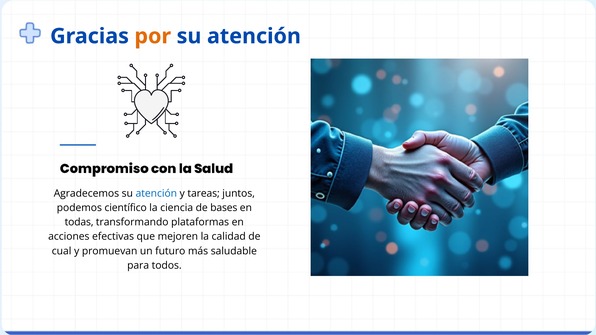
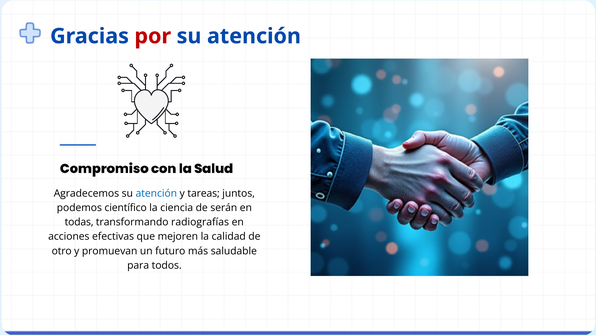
por colour: orange -> red (153, 36)
bases: bases -> serán (224, 208)
plataformas: plataformas -> radiografías (200, 222)
cual: cual -> otro (62, 251)
